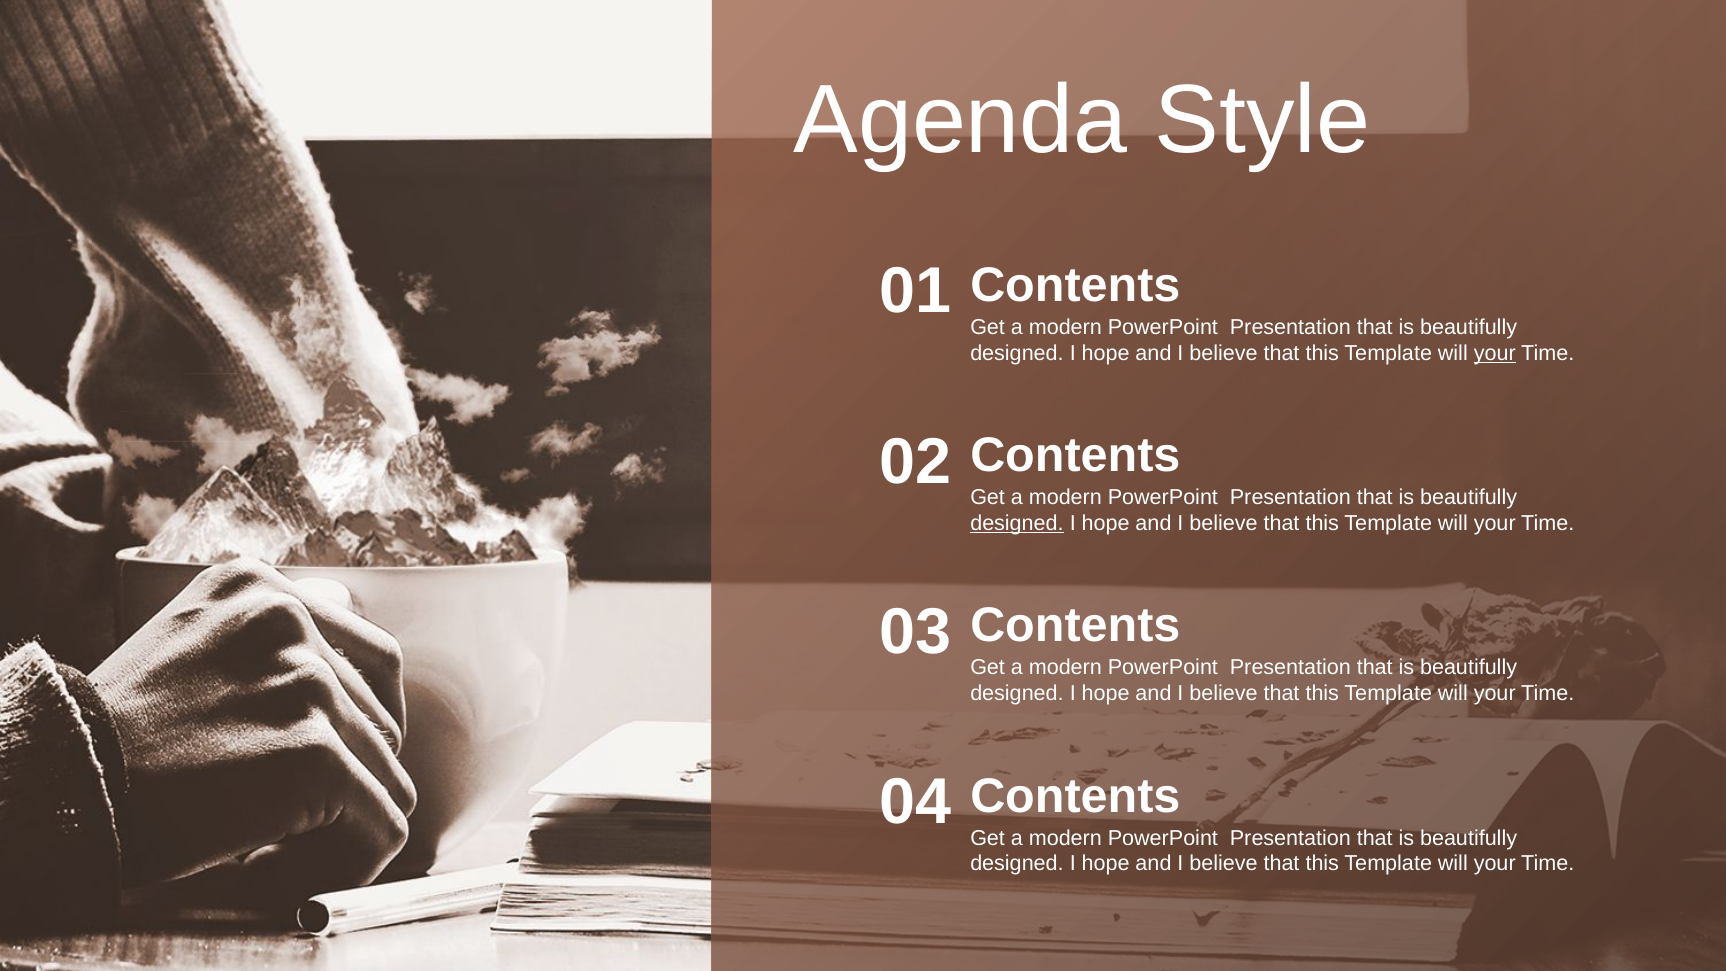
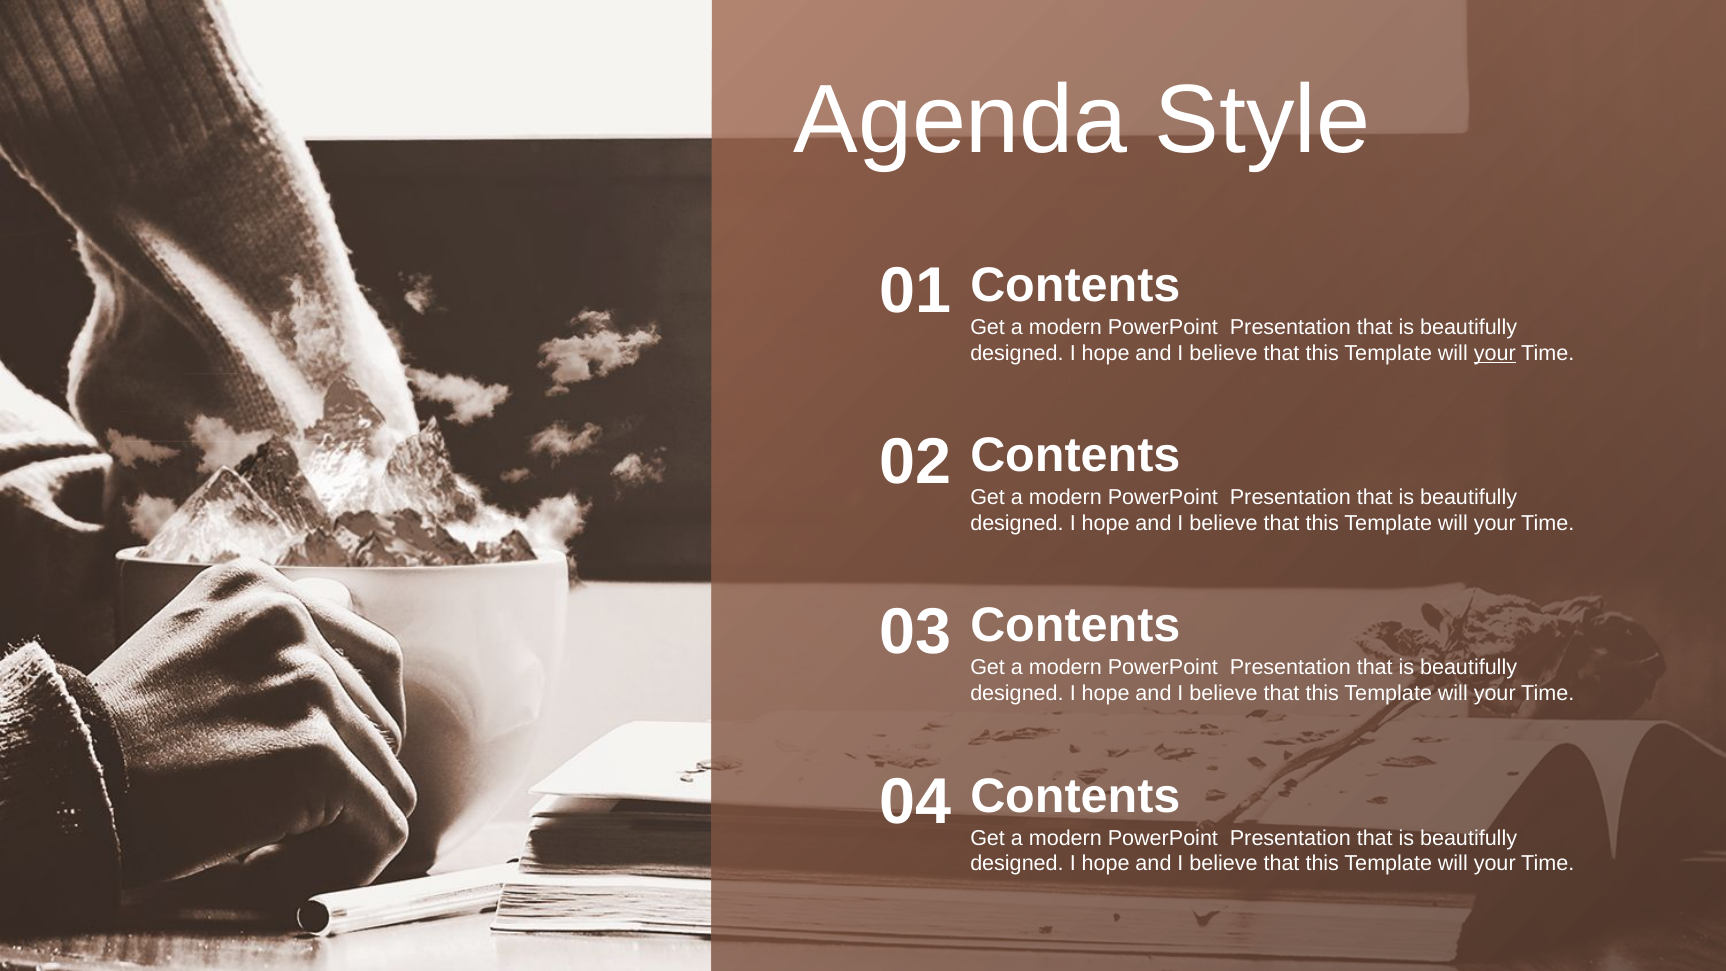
designed underline: present -> none (1017, 523)
